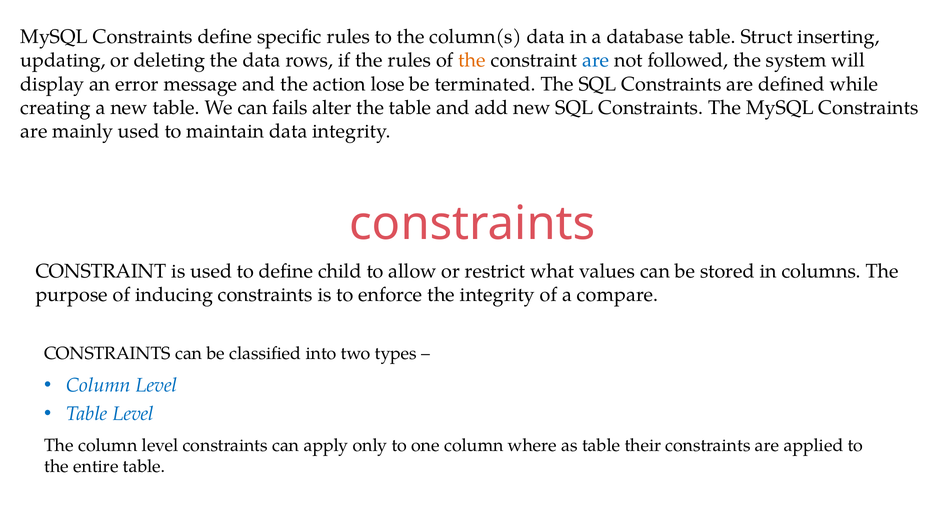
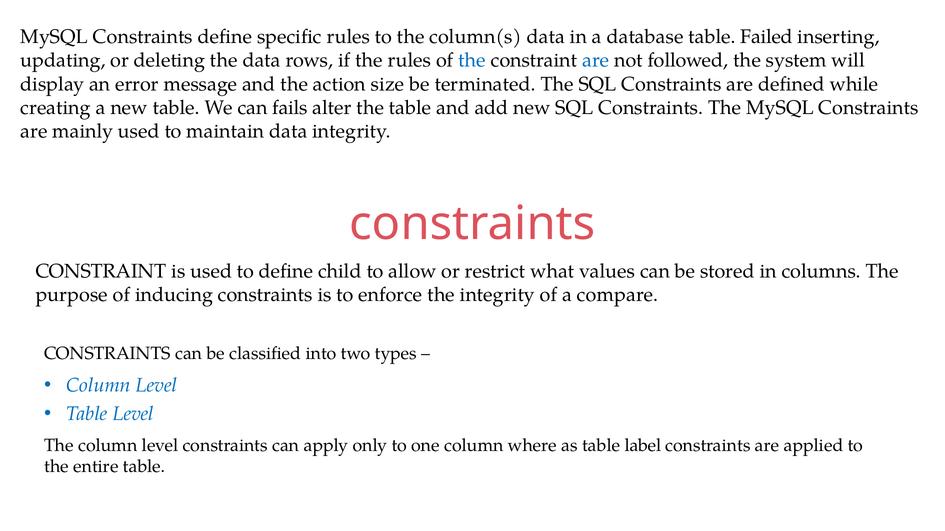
Struct: Struct -> Failed (767, 37)
the colour: orange -> blue (472, 61)
lose: lose -> size (388, 84)
their: their -> label (643, 446)
